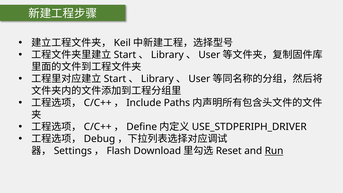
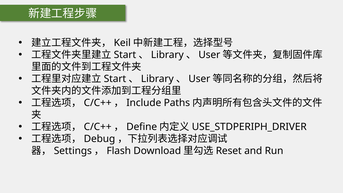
Run underline: present -> none (274, 151)
